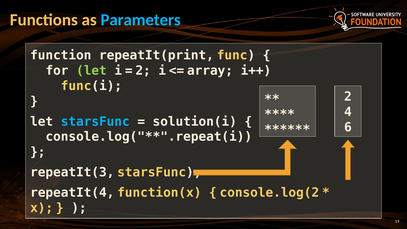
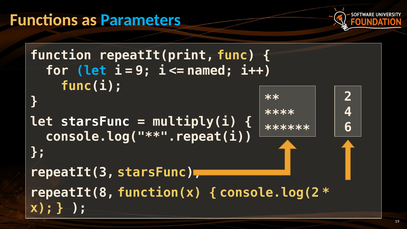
let colour: light green -> light blue (91, 71)
2: 2 -> 9 (143, 71)
array: array -> named (210, 71)
starsFunc colour: light blue -> white (95, 122)
solution(i: solution(i -> multiply(i (195, 122)
repeatIt(4: repeatIt(4 -> repeatIt(8 (72, 193)
